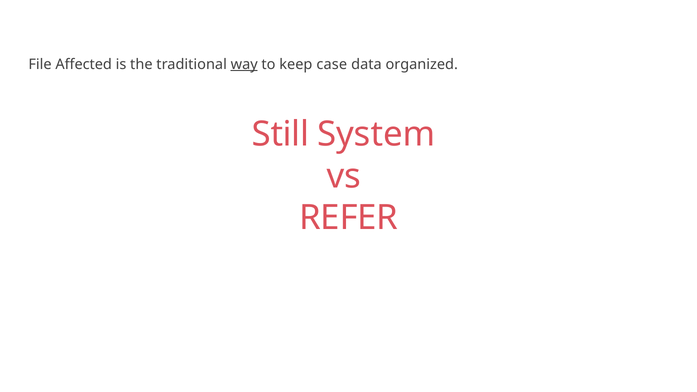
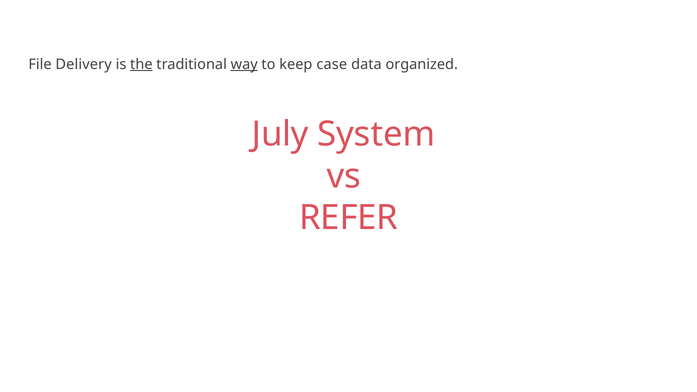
Affected: Affected -> Delivery (84, 64)
the underline: none -> present (141, 64)
Still: Still -> July (280, 134)
